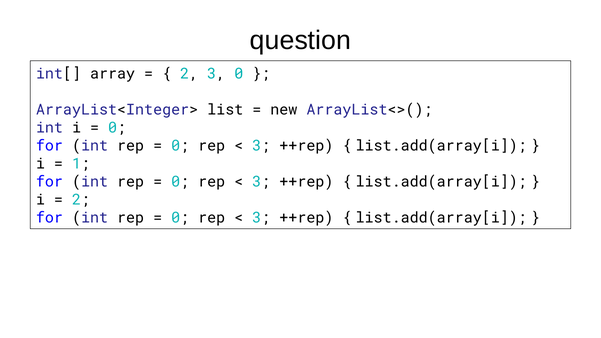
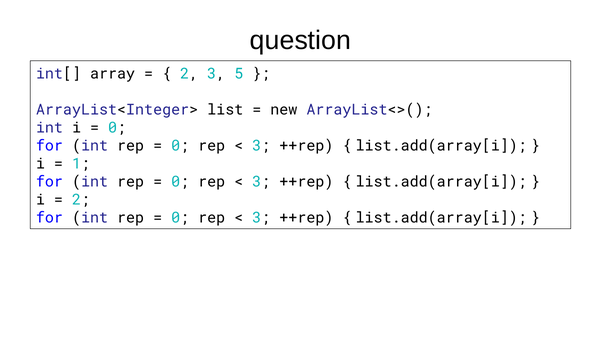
3 0: 0 -> 5 (239, 74)
